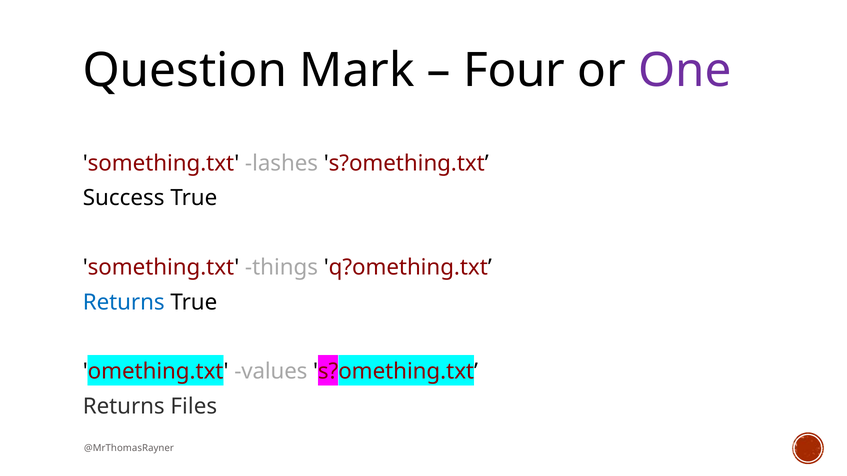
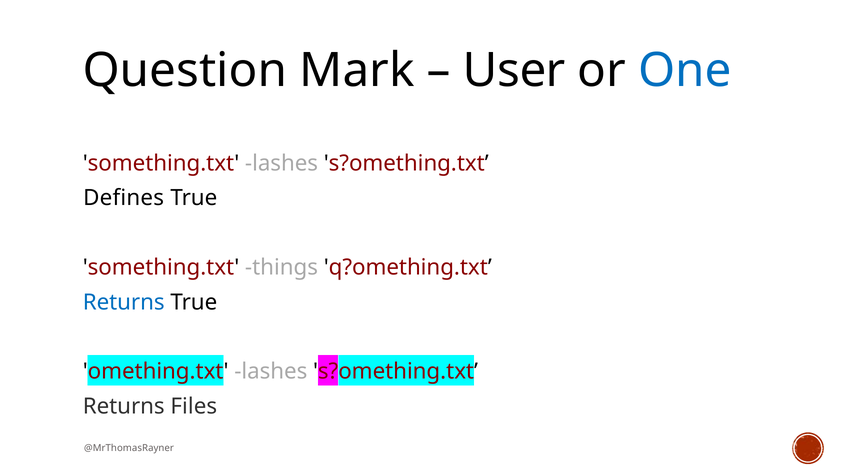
Four: Four -> User (514, 71)
One colour: purple -> blue (685, 71)
Success: Success -> Defines (124, 198)
omething.txt values: values -> lashes (271, 372)
